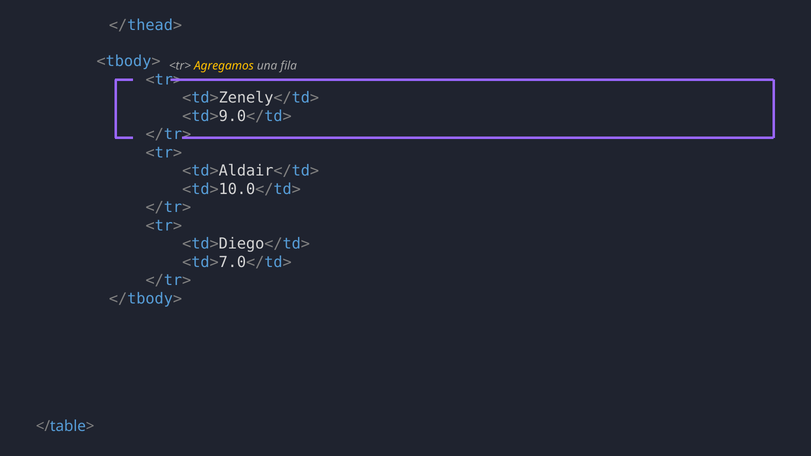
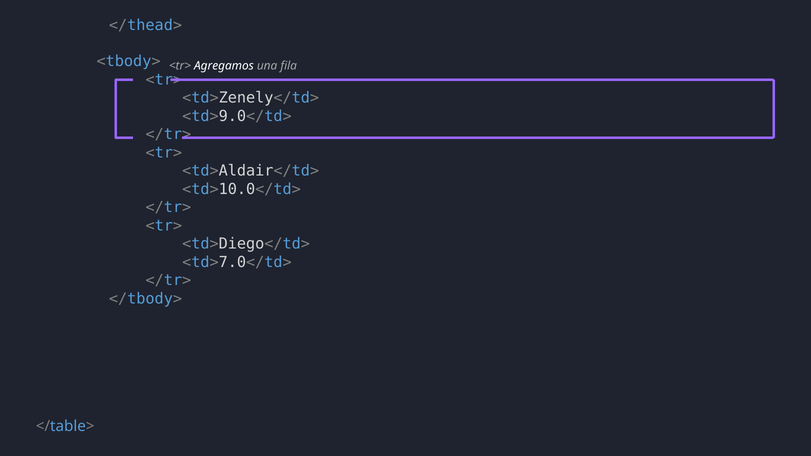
Agregamos colour: yellow -> white (224, 66)
